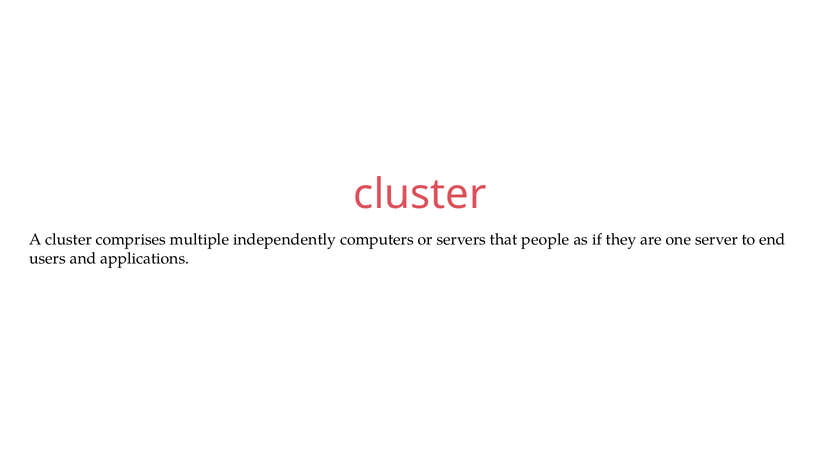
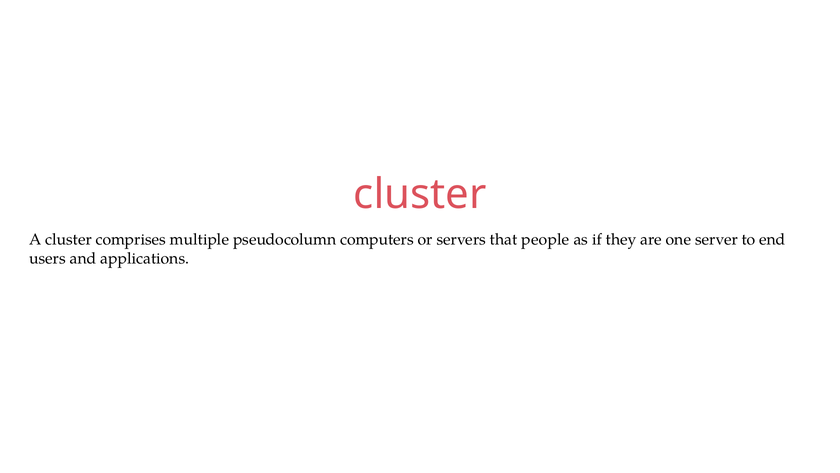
independently: independently -> pseudocolumn (285, 239)
